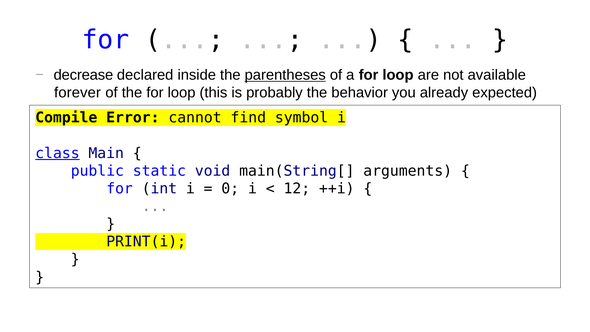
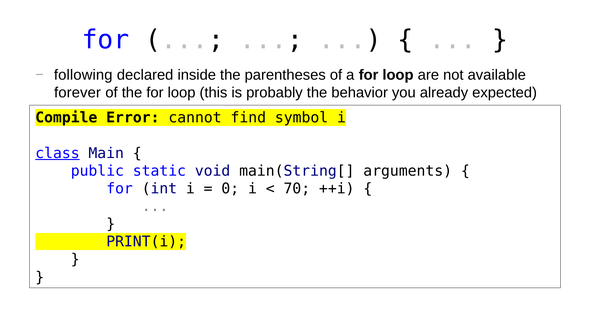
decrease: decrease -> following (83, 75)
parentheses underline: present -> none (285, 75)
12: 12 -> 70 (297, 189)
